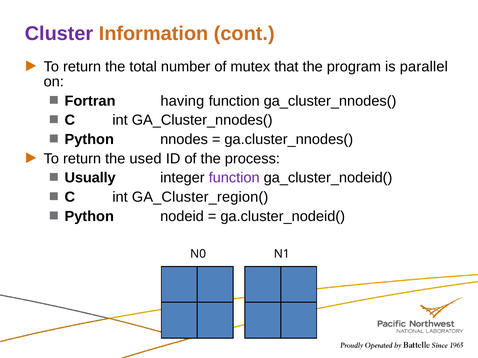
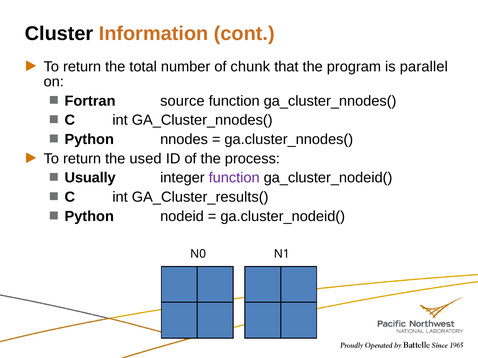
Cluster colour: purple -> black (59, 34)
mutex: mutex -> chunk (250, 67)
having: having -> source (182, 101)
GA_Cluster_region(: GA_Cluster_region( -> GA_Cluster_results( (200, 197)
